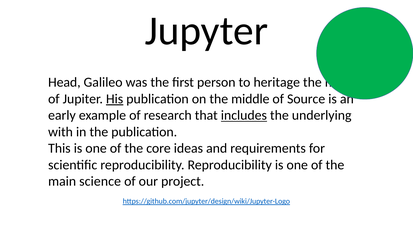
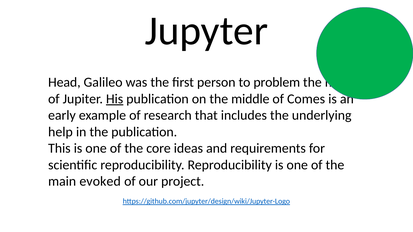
heritage: heritage -> problem (277, 82)
Source: Source -> Comes (306, 99)
includes underline: present -> none (244, 116)
with: with -> help (60, 132)
science: science -> evoked (100, 182)
